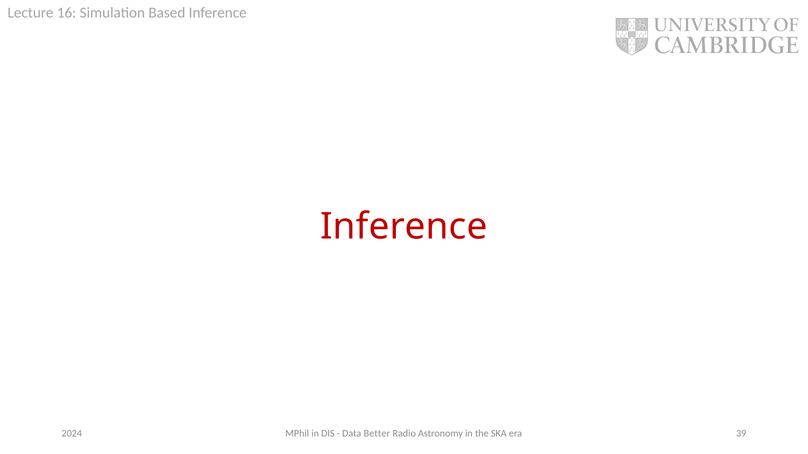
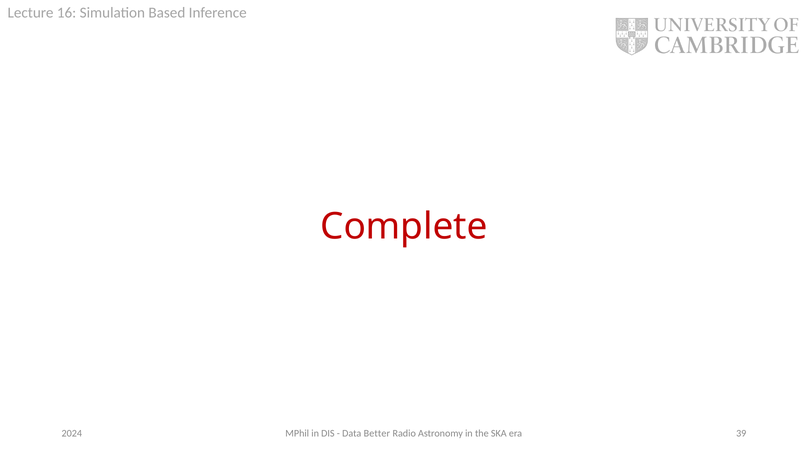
Inference: Inference -> Complete (404, 227)
